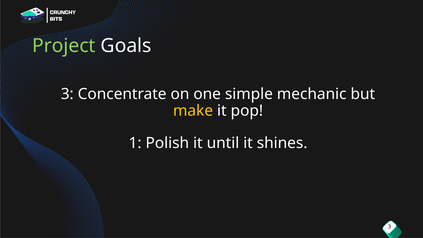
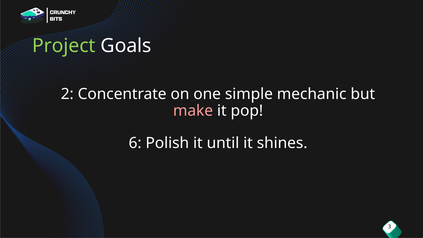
3: 3 -> 2 (67, 94)
make colour: yellow -> pink (193, 111)
1: 1 -> 6 (135, 143)
